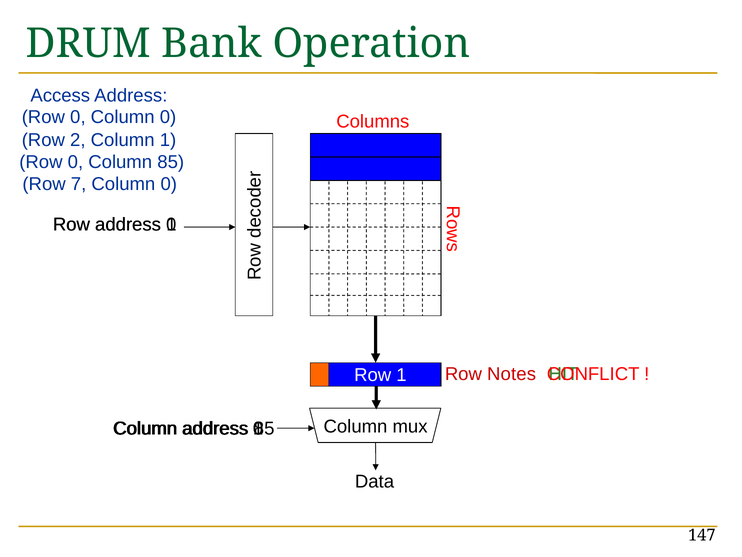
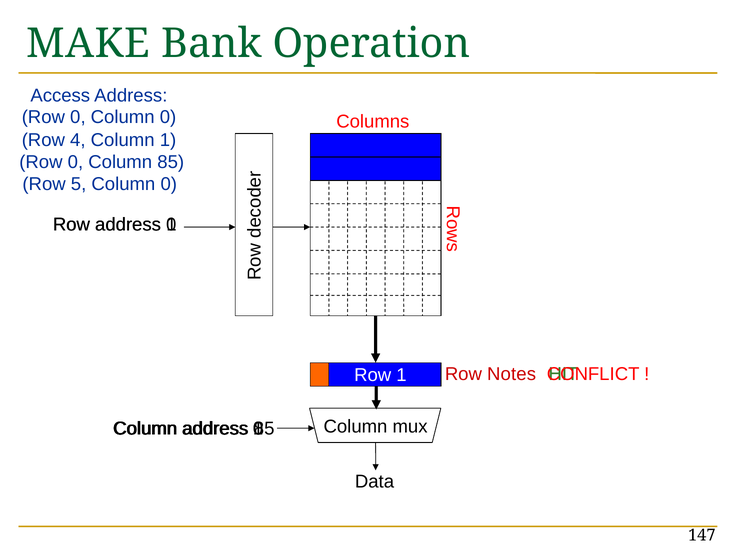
DRUM: DRUM -> MAKE (88, 44)
2: 2 -> 4 (78, 140)
7: 7 -> 5 (79, 184)
